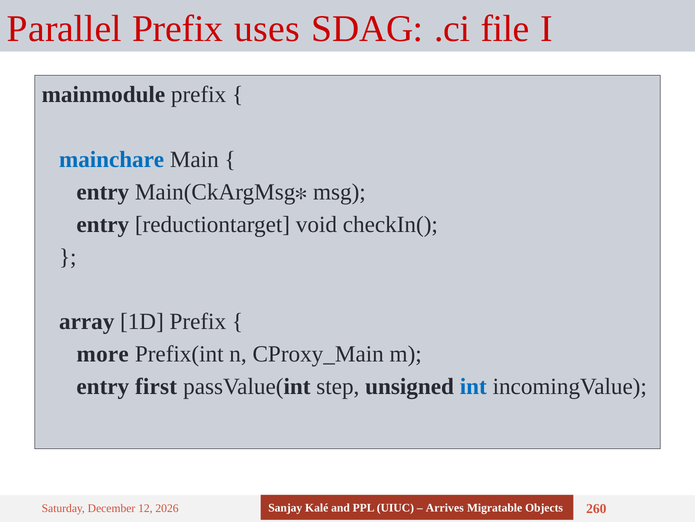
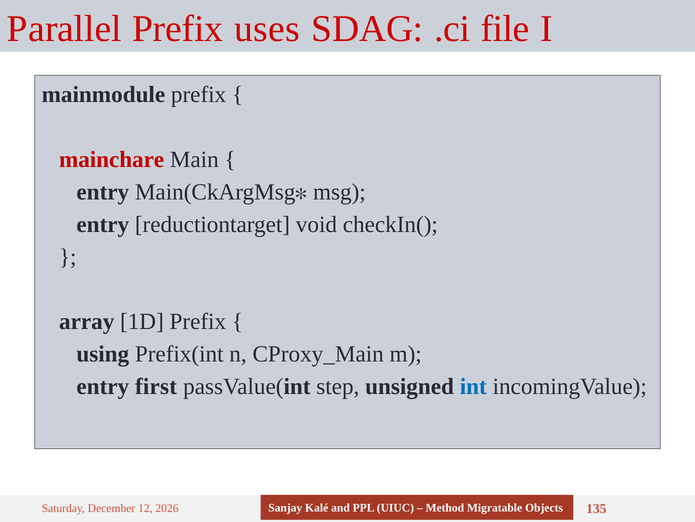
mainchare colour: blue -> red (112, 159)
more: more -> using (103, 354)
Arrives: Arrives -> Method (445, 507)
260: 260 -> 135 (596, 508)
